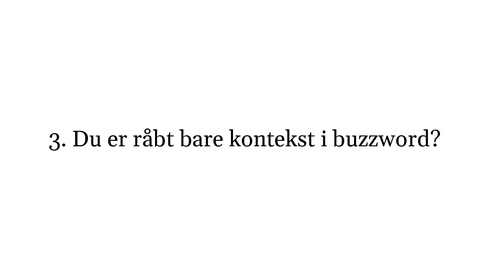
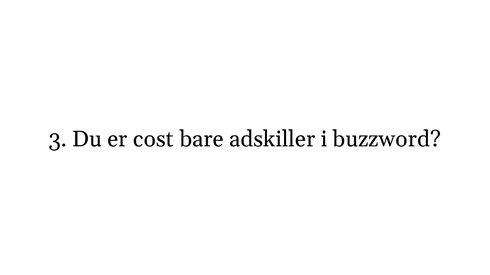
råbt: råbt -> cost (153, 139)
kontekst: kontekst -> adskiller (272, 139)
